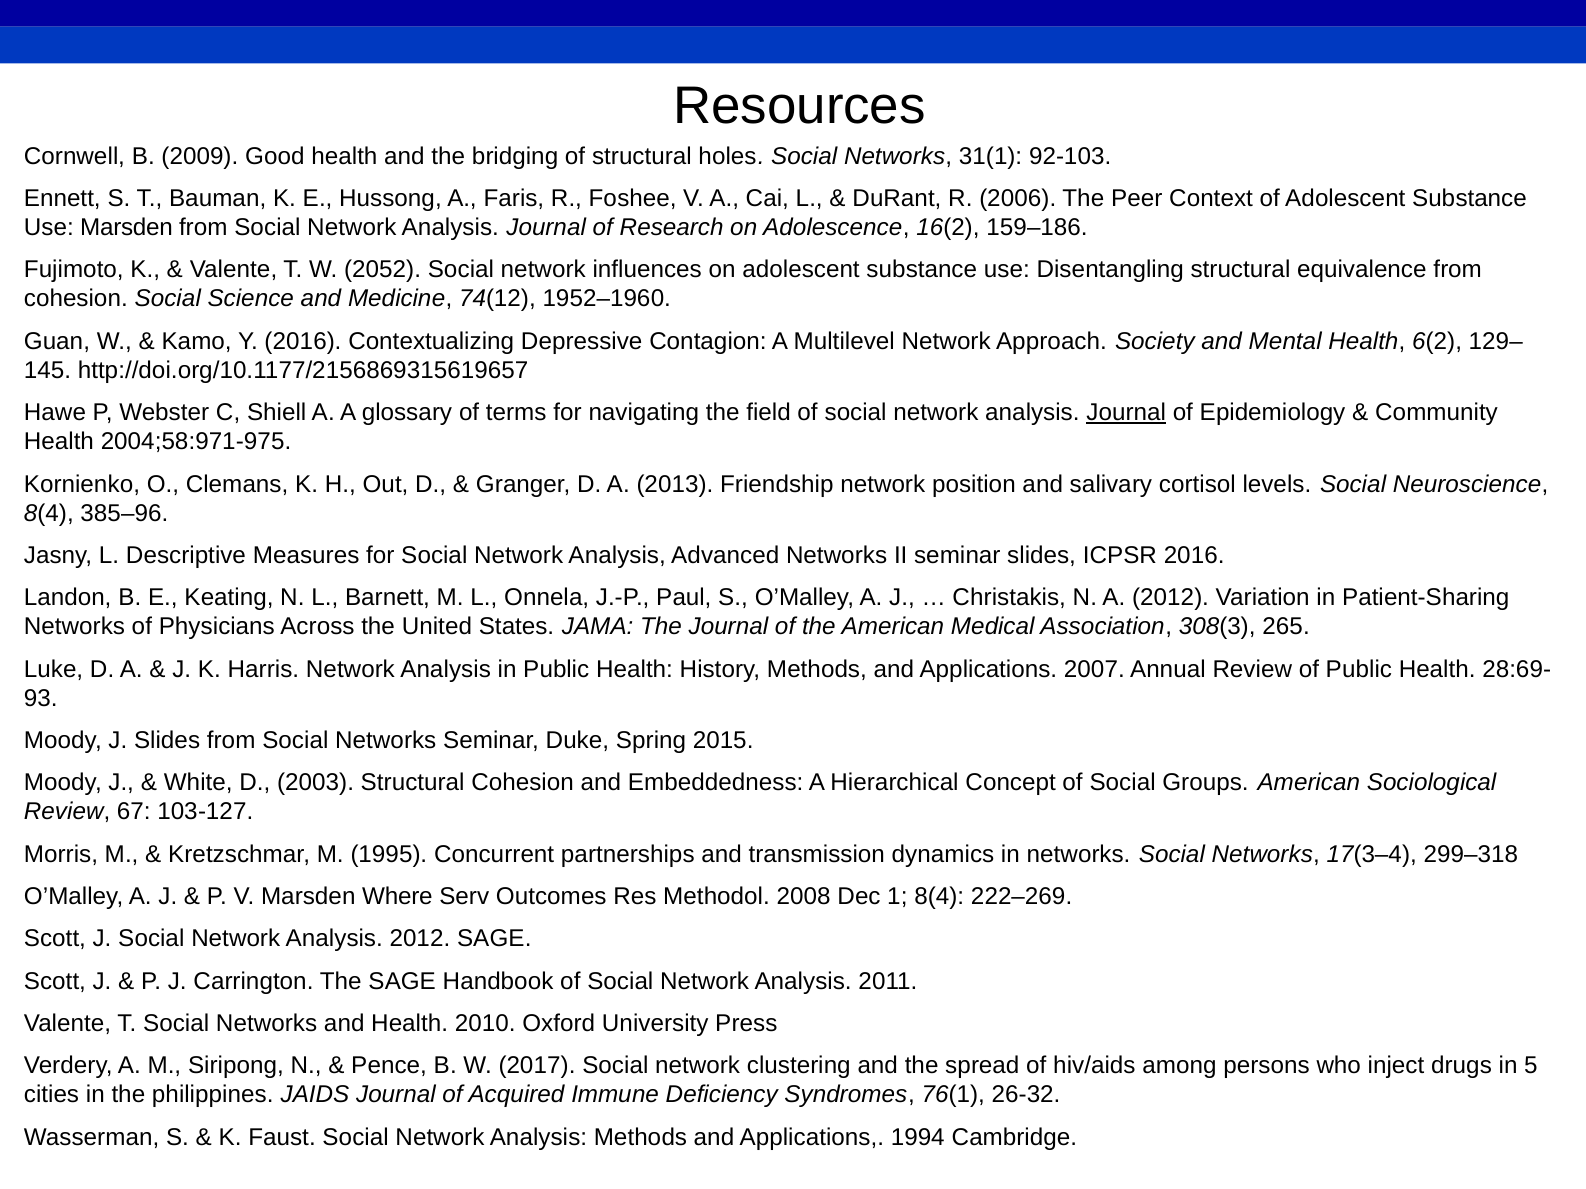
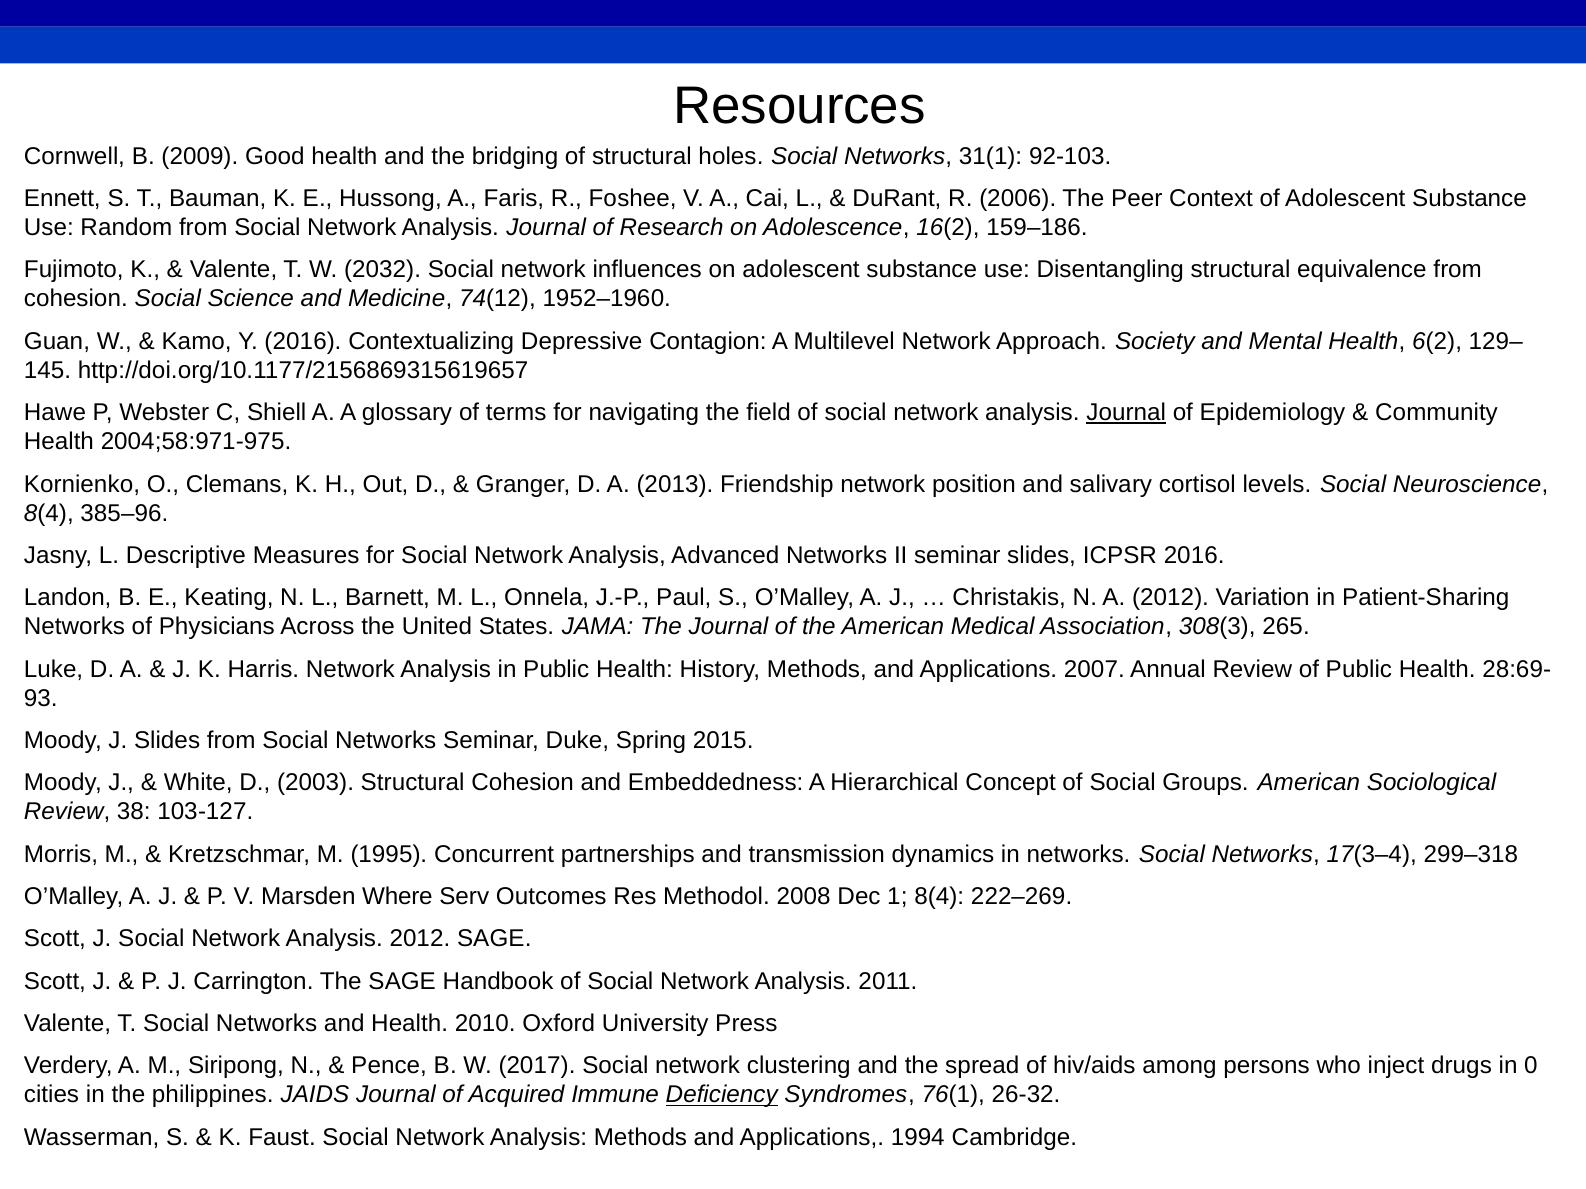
Use Marsden: Marsden -> Random (126, 228)
2052: 2052 -> 2032 (383, 270)
67: 67 -> 38 (134, 812)
5: 5 -> 0 (1531, 1066)
Deficiency underline: none -> present (722, 1095)
